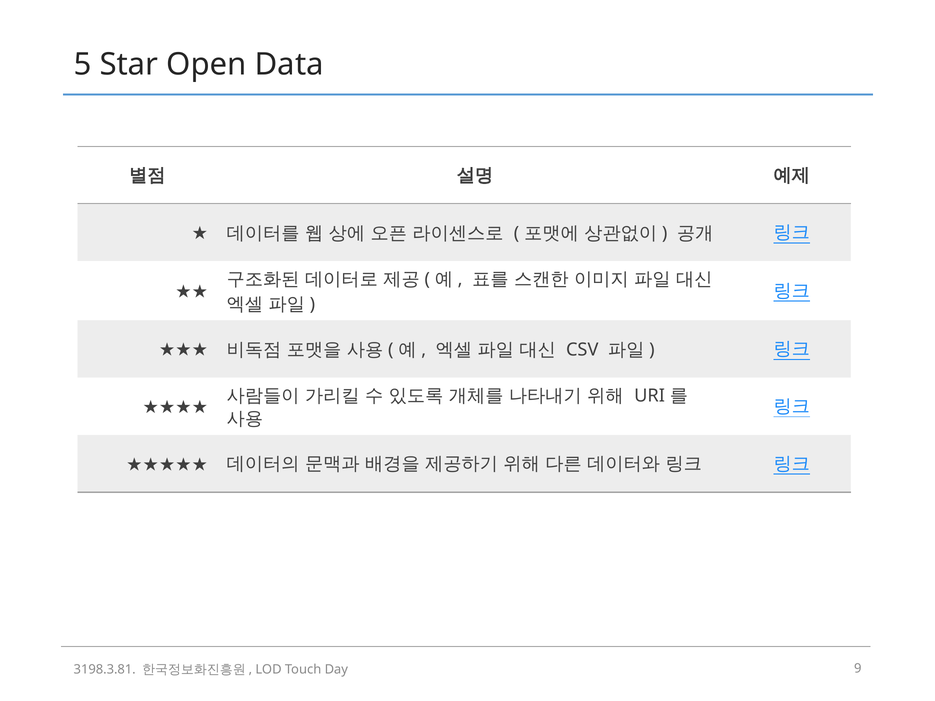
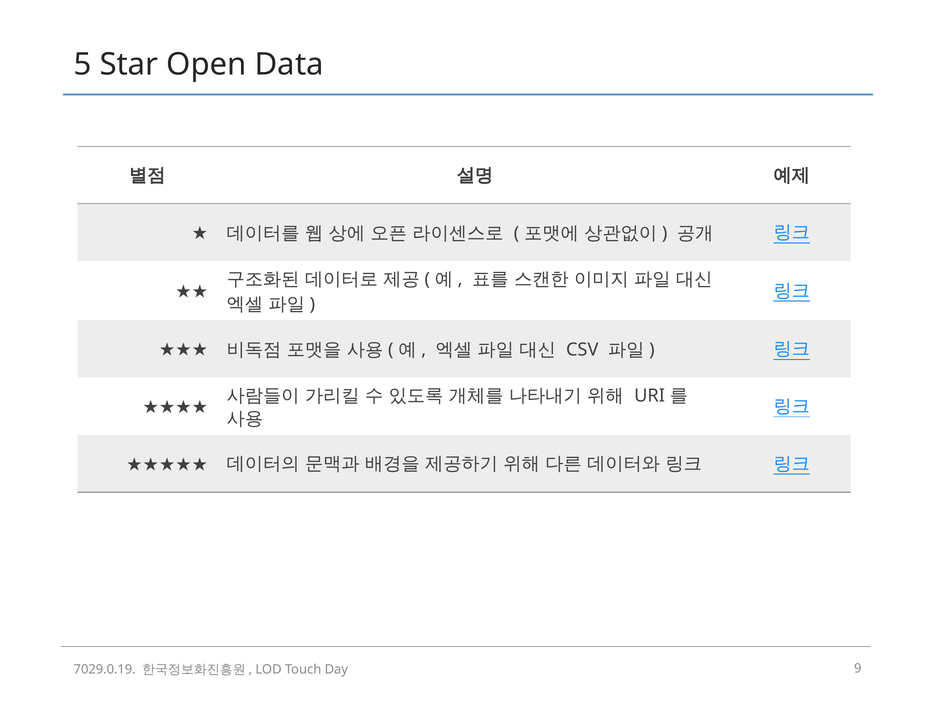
3198.3.81: 3198.3.81 -> 7029.0.19 (105, 670)
